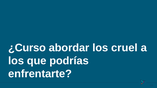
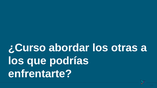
cruel: cruel -> otras (124, 48)
